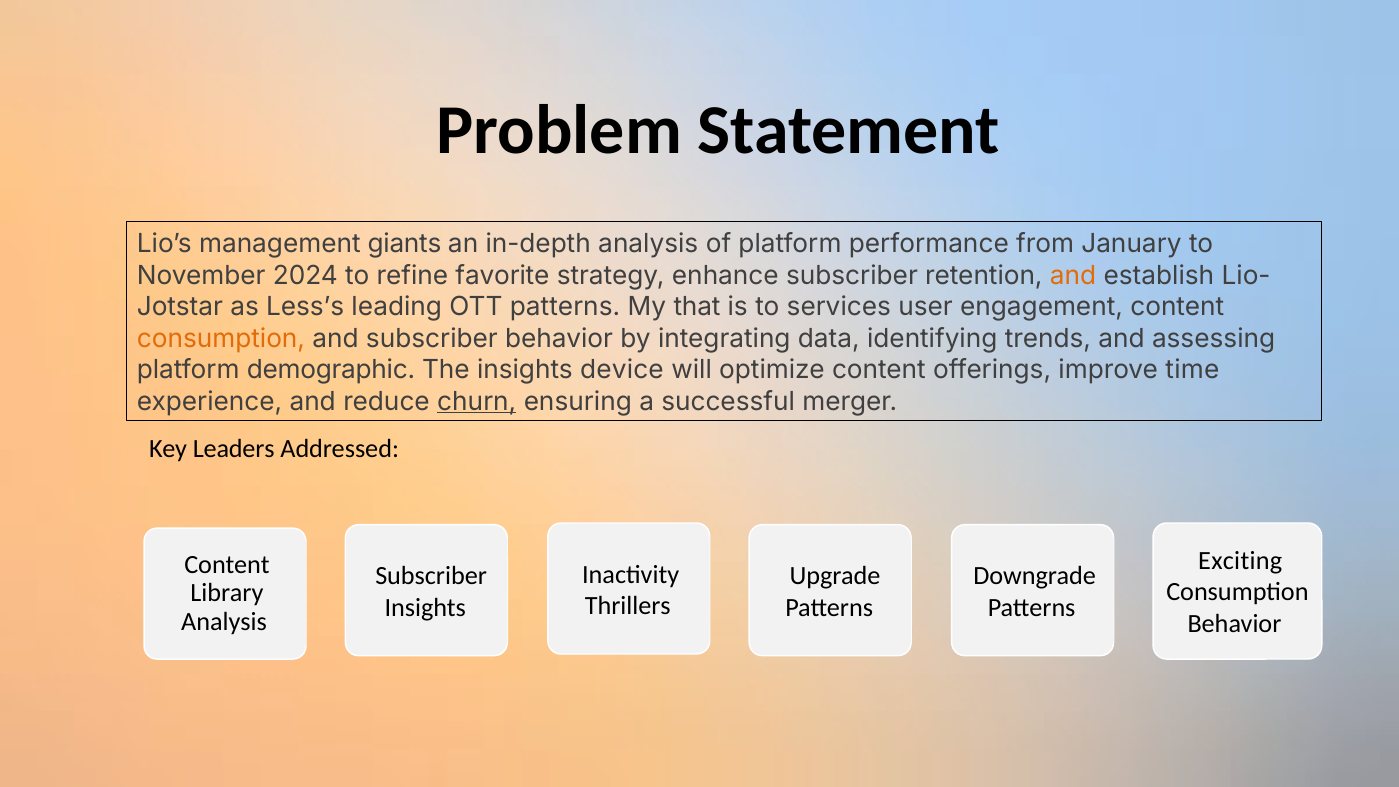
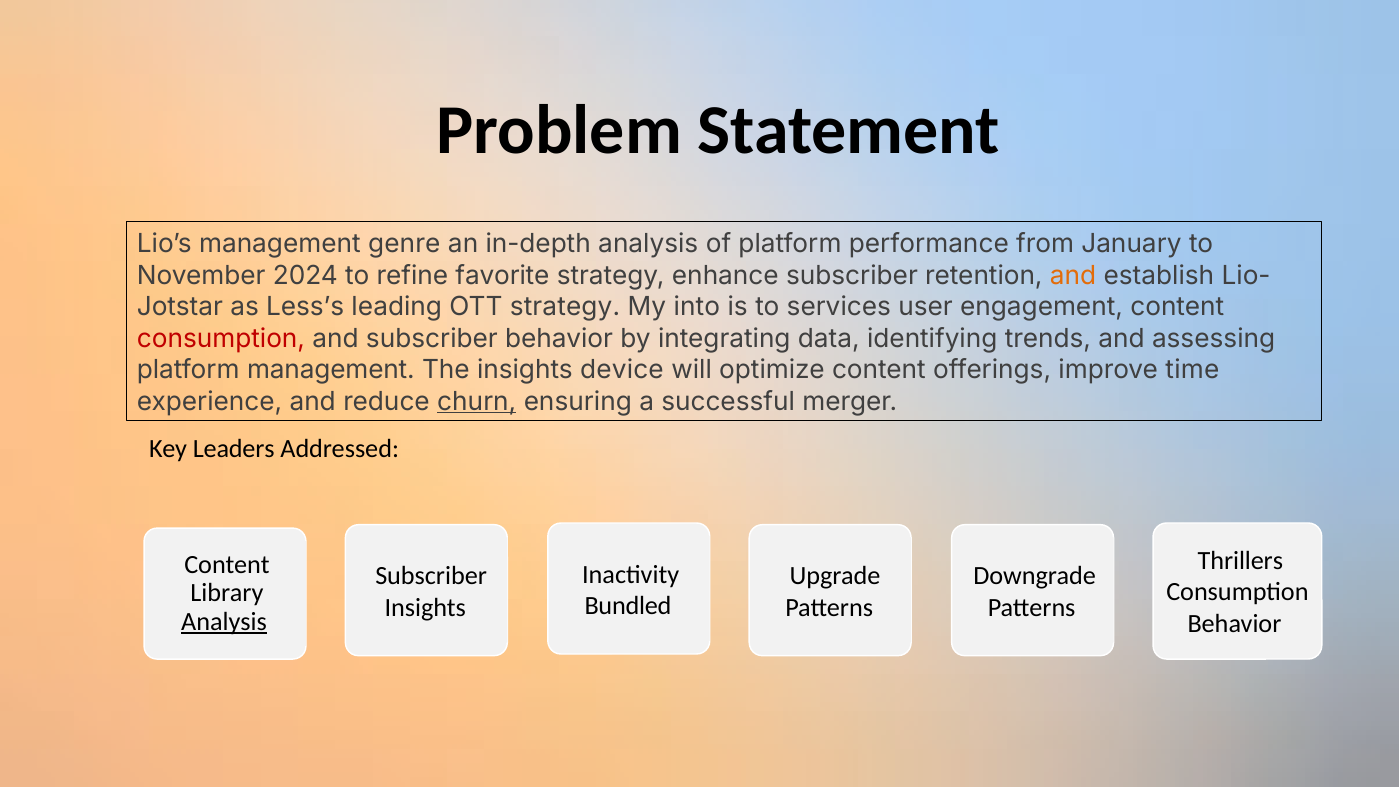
giants: giants -> genre (404, 244)
OTT patterns: patterns -> strategy (565, 307)
that: that -> into (697, 307)
consumption colour: orange -> red (221, 338)
platform demographic: demographic -> management (331, 370)
Exciting: Exciting -> Thrillers (1240, 561)
Thrillers: Thrillers -> Bundled (628, 606)
Analysis underline: none -> present (224, 622)
